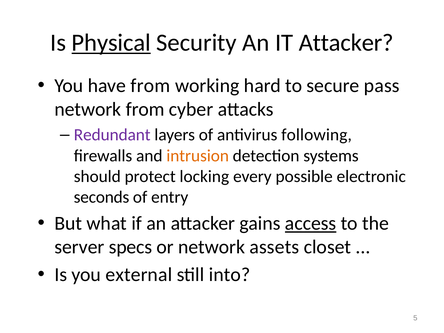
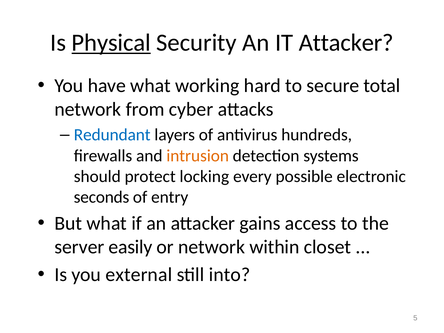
have from: from -> what (150, 86)
pass: pass -> total (382, 86)
Redundant colour: purple -> blue (112, 135)
following: following -> hundreds (317, 135)
access underline: present -> none (311, 223)
specs: specs -> easily (131, 247)
assets: assets -> within (274, 247)
